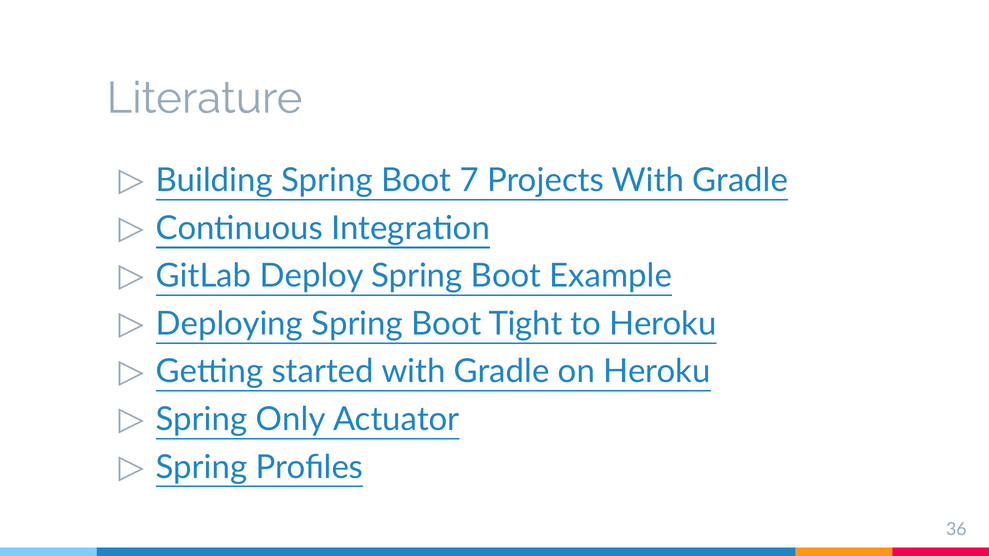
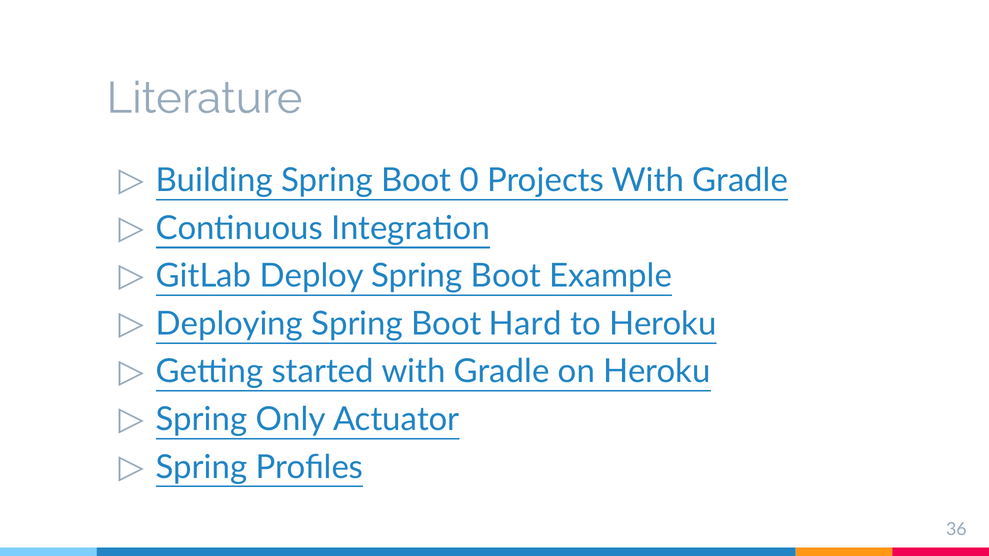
7: 7 -> 0 (469, 181)
Tight: Tight -> Hard (525, 324)
